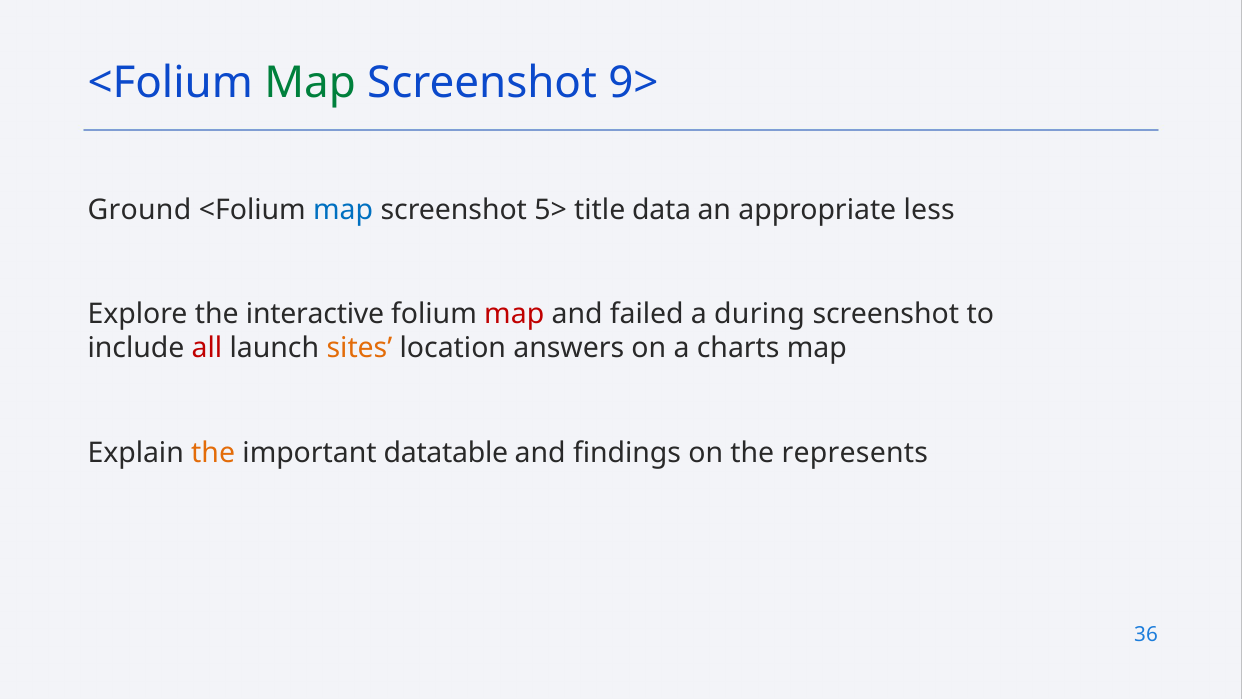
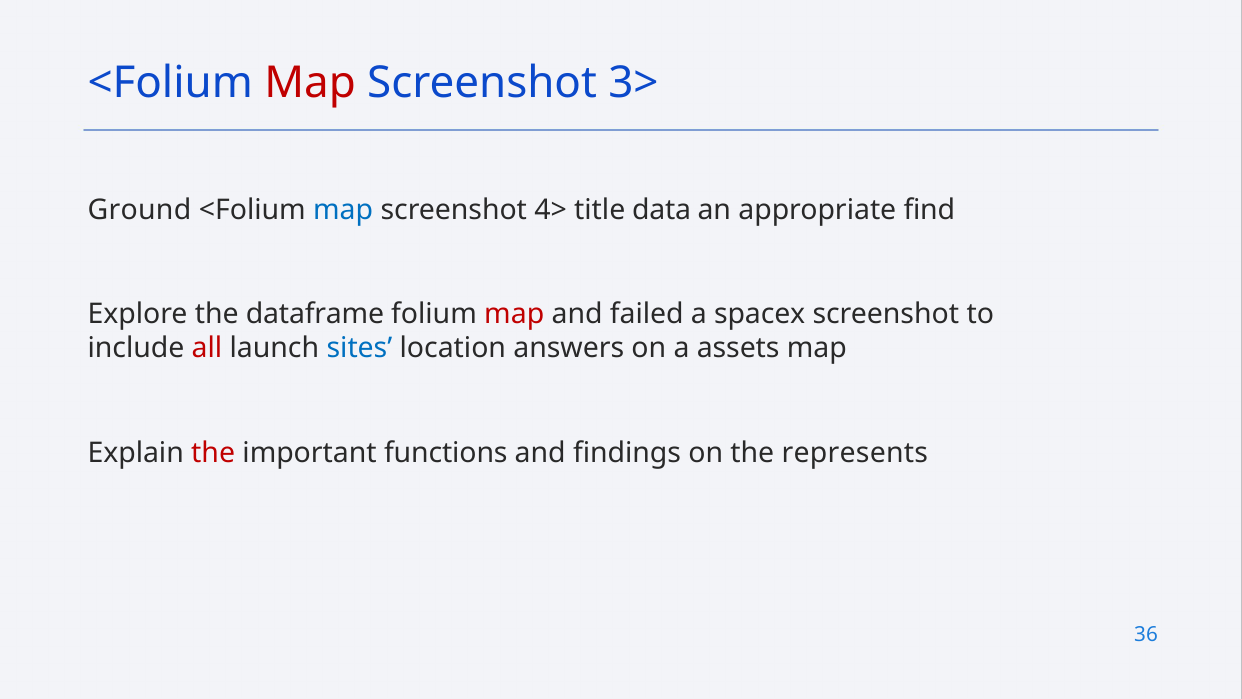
Map colour: green -> red (310, 83)
9>: 9> -> 3> (633, 83)
5>: 5> -> 4> (551, 210)
less: less -> find (929, 210)
interactive: interactive -> dataframe (315, 314)
during: during -> spacex (760, 314)
sites colour: orange -> blue (359, 348)
charts: charts -> assets (738, 348)
the colour: orange -> red (213, 453)
datatable: datatable -> functions (446, 453)
